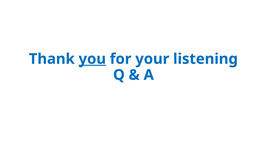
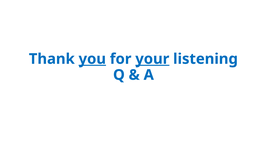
your underline: none -> present (152, 59)
